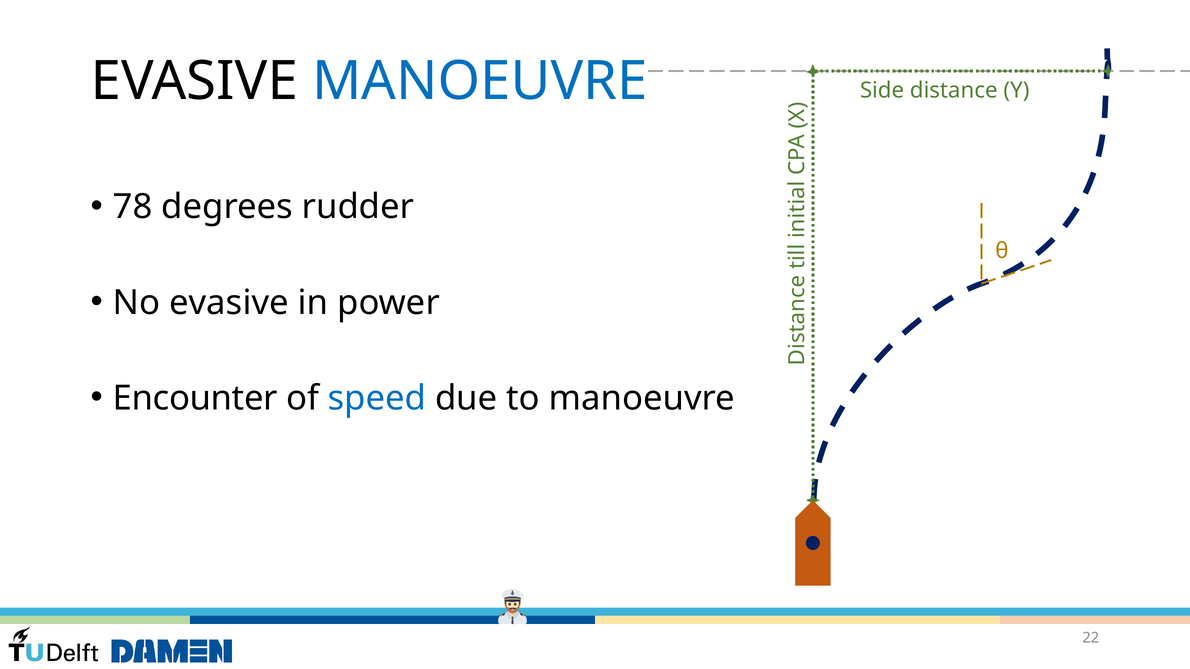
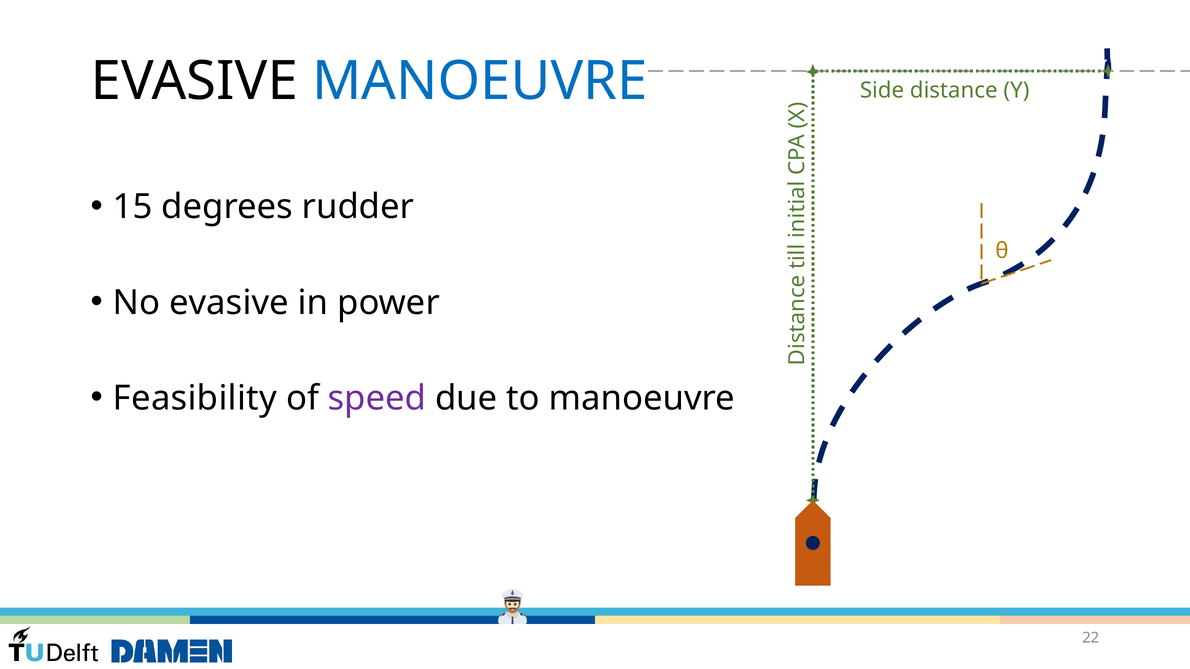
78: 78 -> 15 (133, 207)
Encounter: Encounter -> Feasibility (195, 399)
speed colour: blue -> purple (377, 399)
